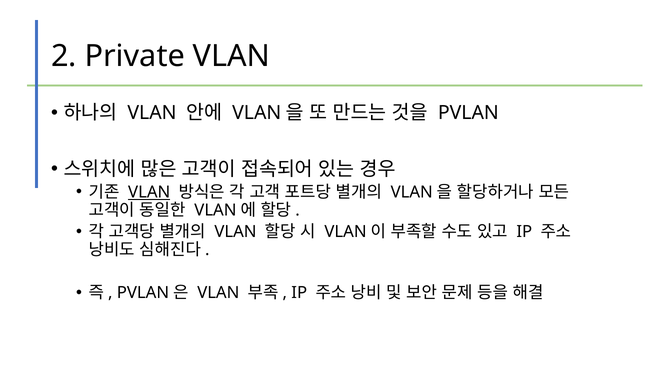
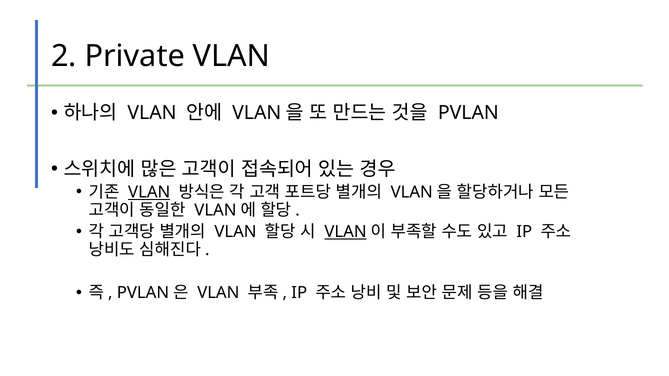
VLAN underline: none -> present (346, 232)
